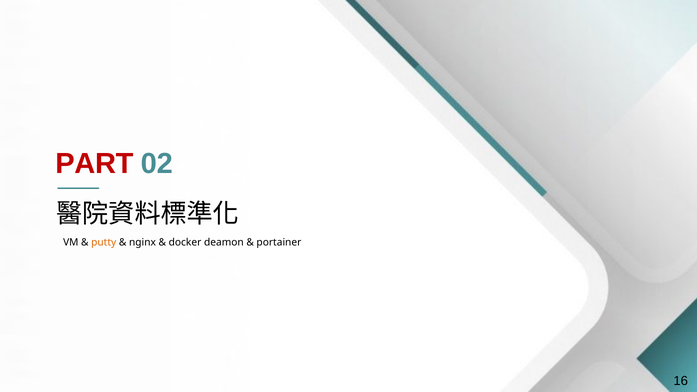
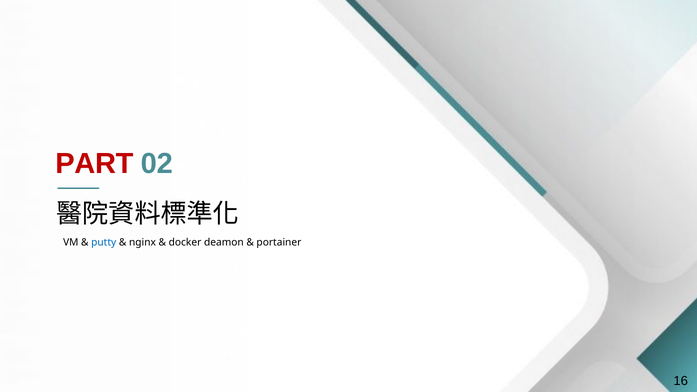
putty colour: orange -> blue (104, 243)
